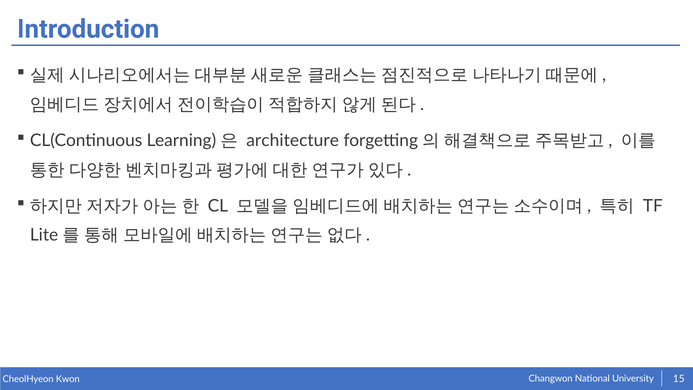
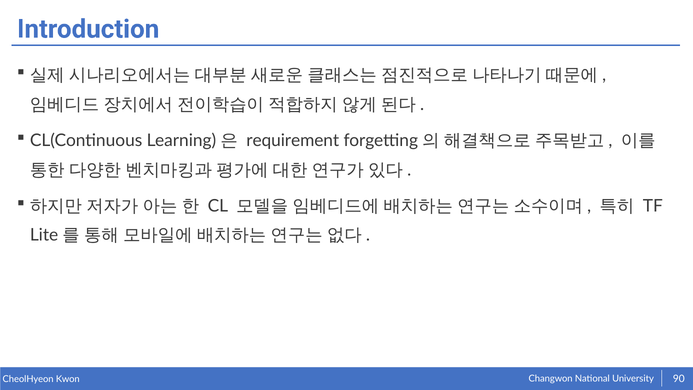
architecture: architecture -> requirement (293, 141)
15: 15 -> 90 (679, 379)
